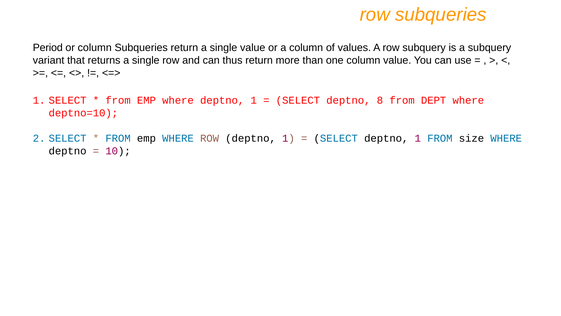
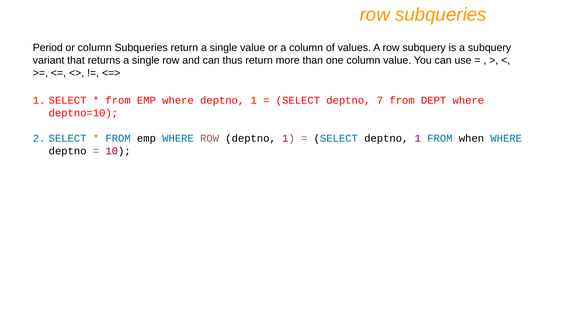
8: 8 -> 7 (380, 100)
size: size -> when (471, 138)
